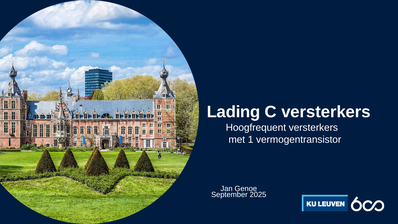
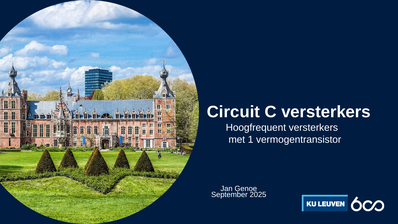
Lading: Lading -> Circuit (233, 112)
